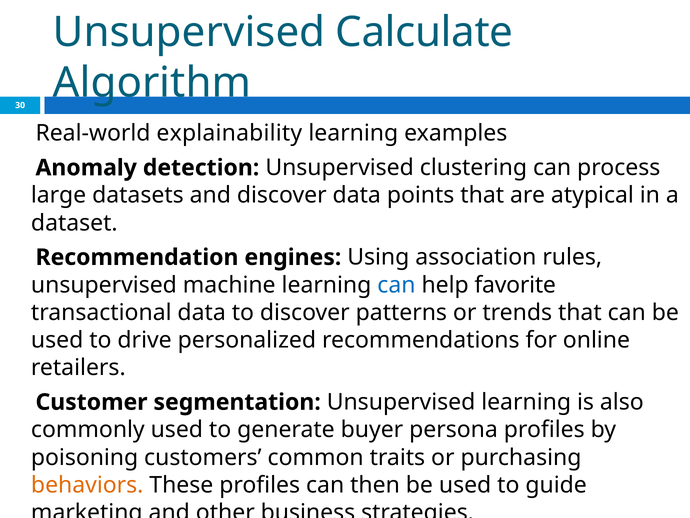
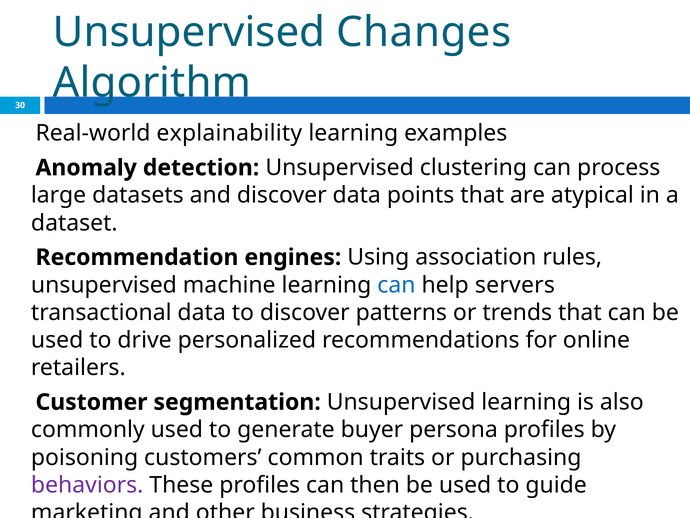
Calculate: Calculate -> Changes (424, 32)
favorite: favorite -> servers (515, 285)
behaviors colour: orange -> purple (87, 485)
